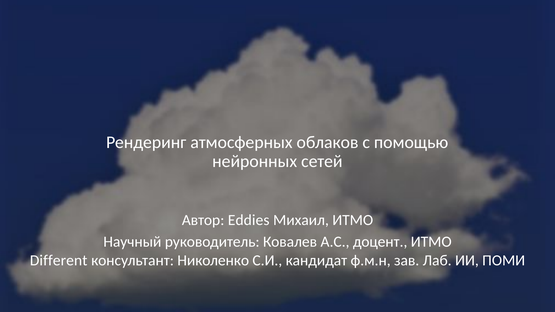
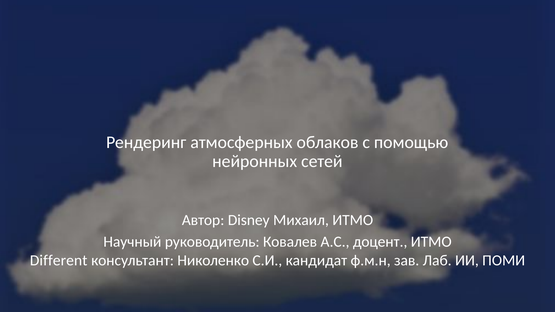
Eddies: Eddies -> Disney (249, 220)
